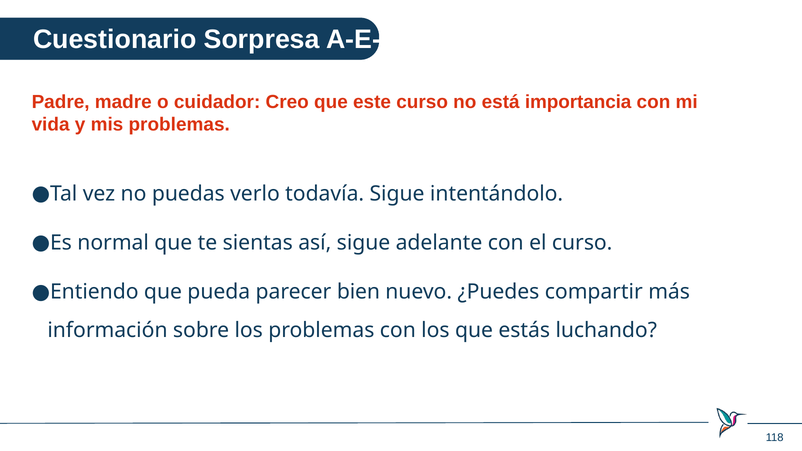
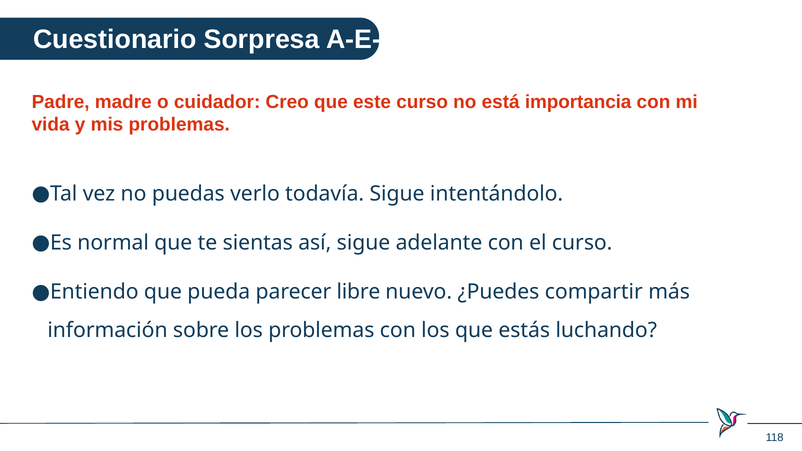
bien: bien -> libre (358, 292)
